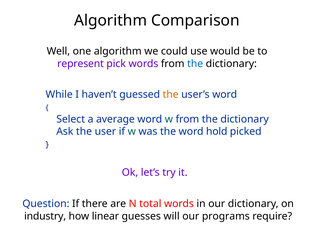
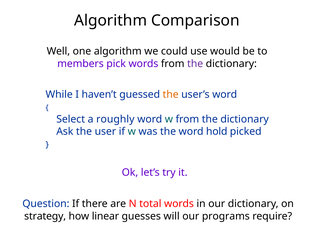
represent: represent -> members (81, 64)
the colour: blue -> purple (195, 64)
average: average -> roughly (115, 119)
industry: industry -> strategy (45, 217)
